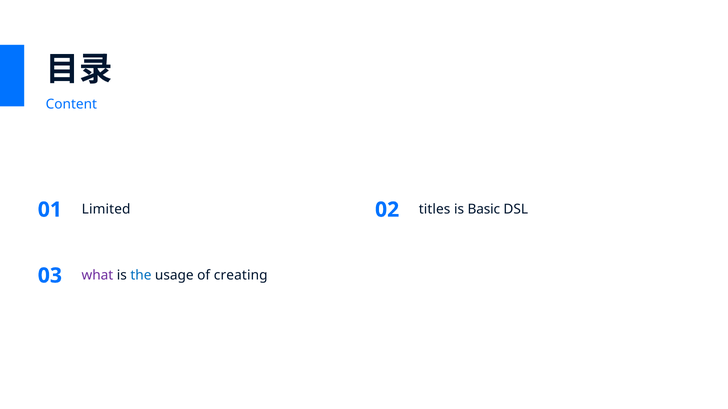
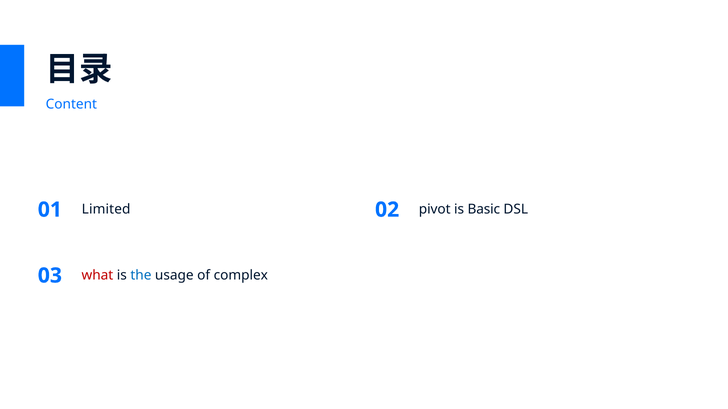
titles: titles -> pivot (435, 209)
what colour: purple -> red (97, 275)
creating: creating -> complex (241, 275)
